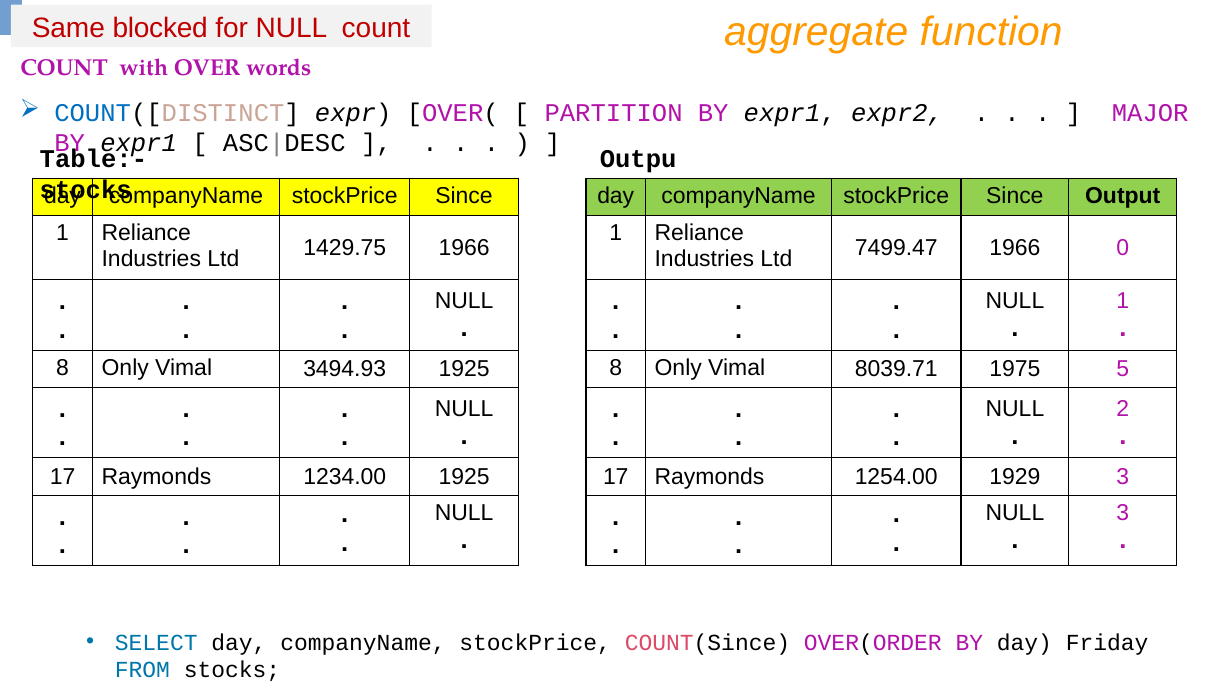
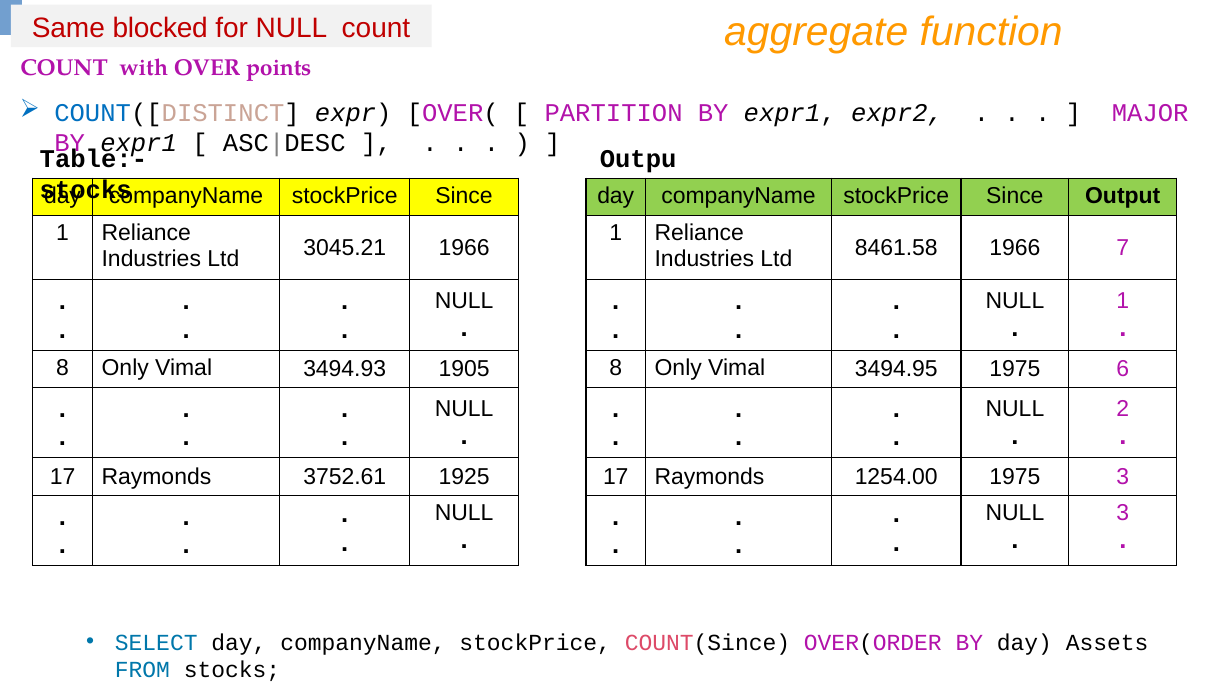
words: words -> points (279, 68)
1429.75: 1429.75 -> 3045.21 (345, 248)
7499.47: 7499.47 -> 8461.58 (896, 248)
0: 0 -> 7 (1123, 248)
3494.93 1925: 1925 -> 1905 (464, 369)
8039.71: 8039.71 -> 3494.95 (896, 369)
5: 5 -> 6 (1123, 369)
1234.00: 1234.00 -> 3752.61 (345, 477)
1254.00 1929: 1929 -> 1975 (1015, 477)
Friday: Friday -> Assets (1107, 642)
